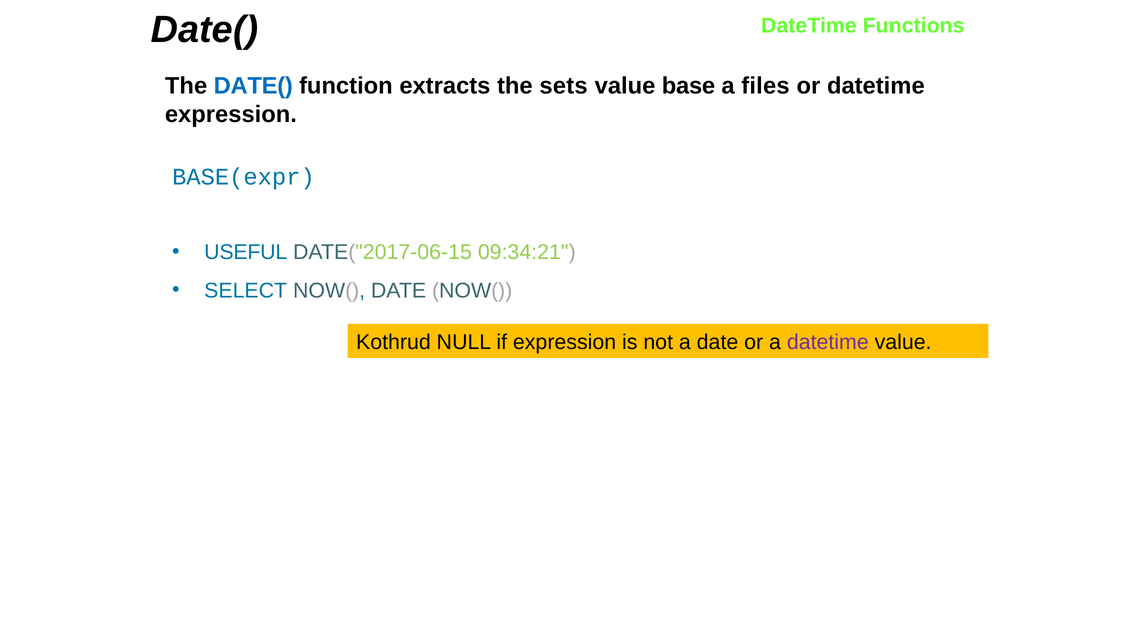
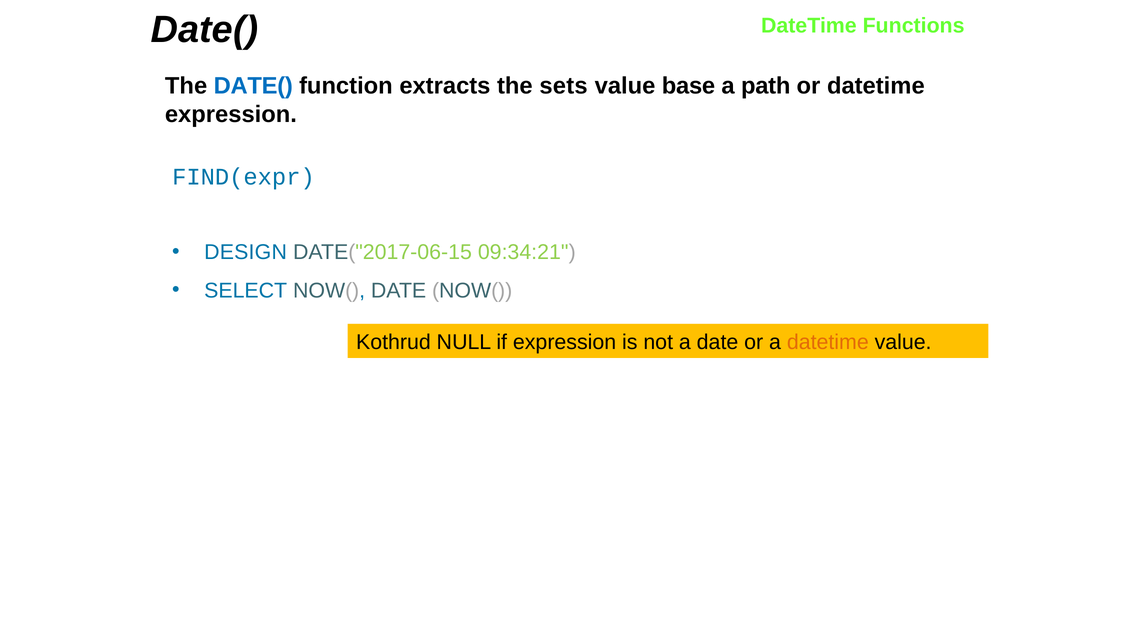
files: files -> path (766, 86)
BASE(expr: BASE(expr -> FIND(expr (243, 177)
USEFUL: USEFUL -> DESIGN (246, 252)
datetime colour: purple -> orange (828, 342)
